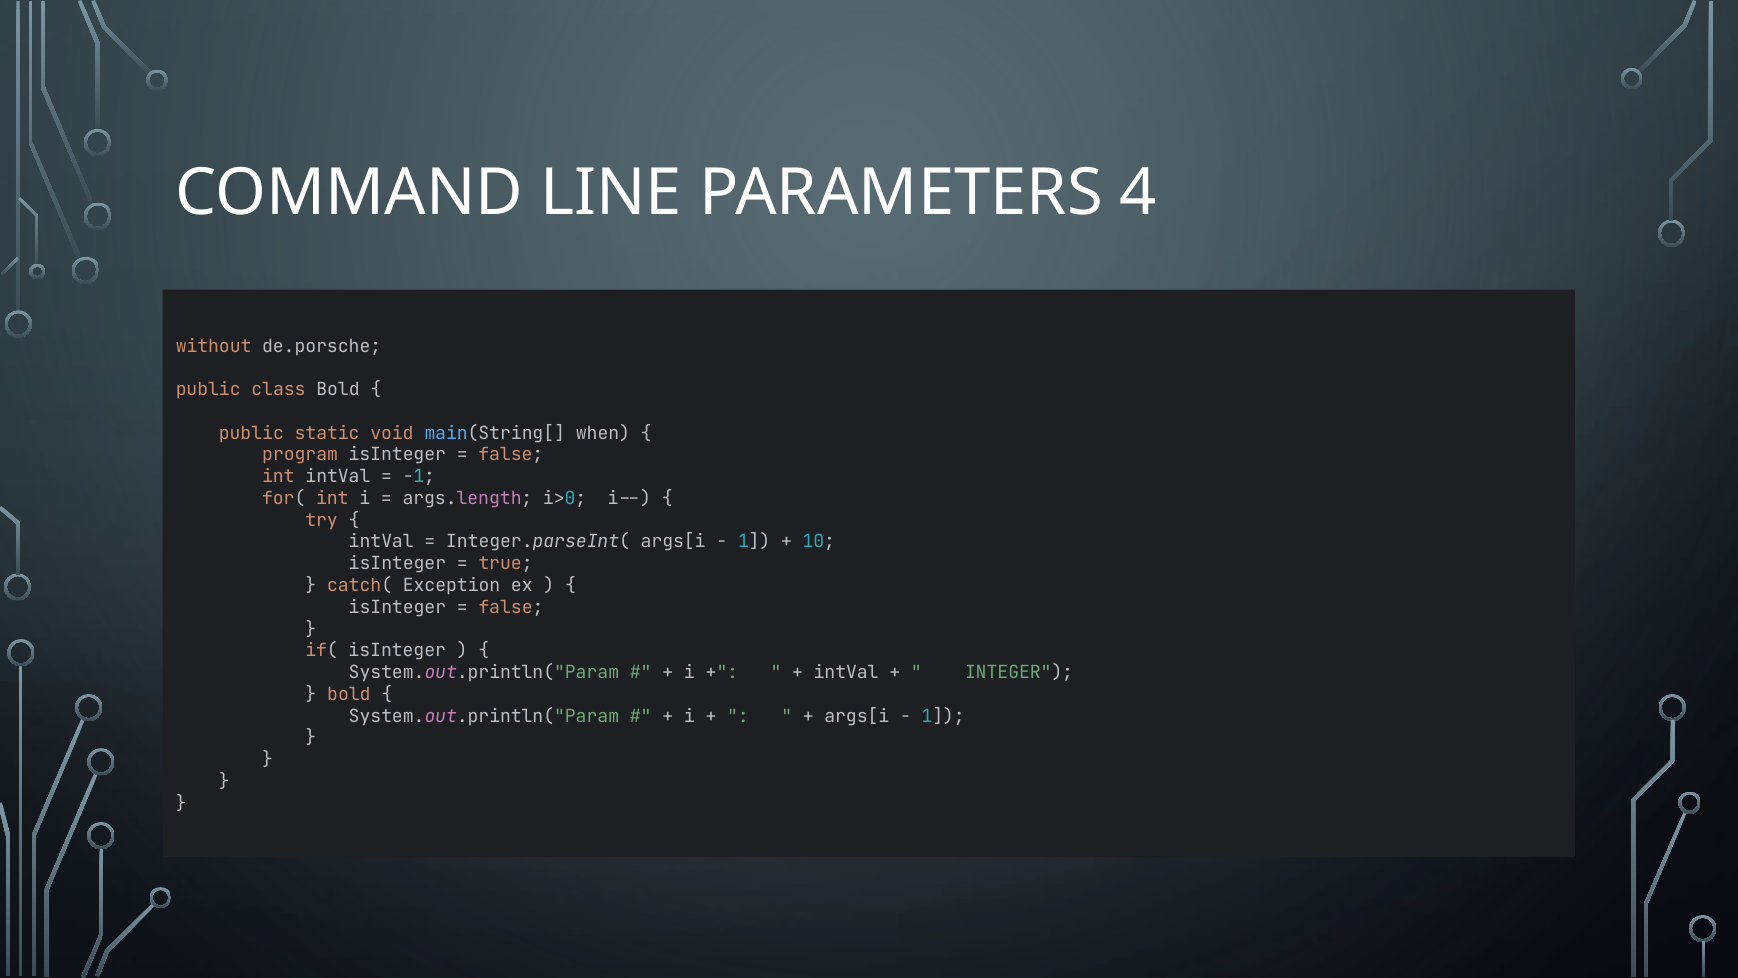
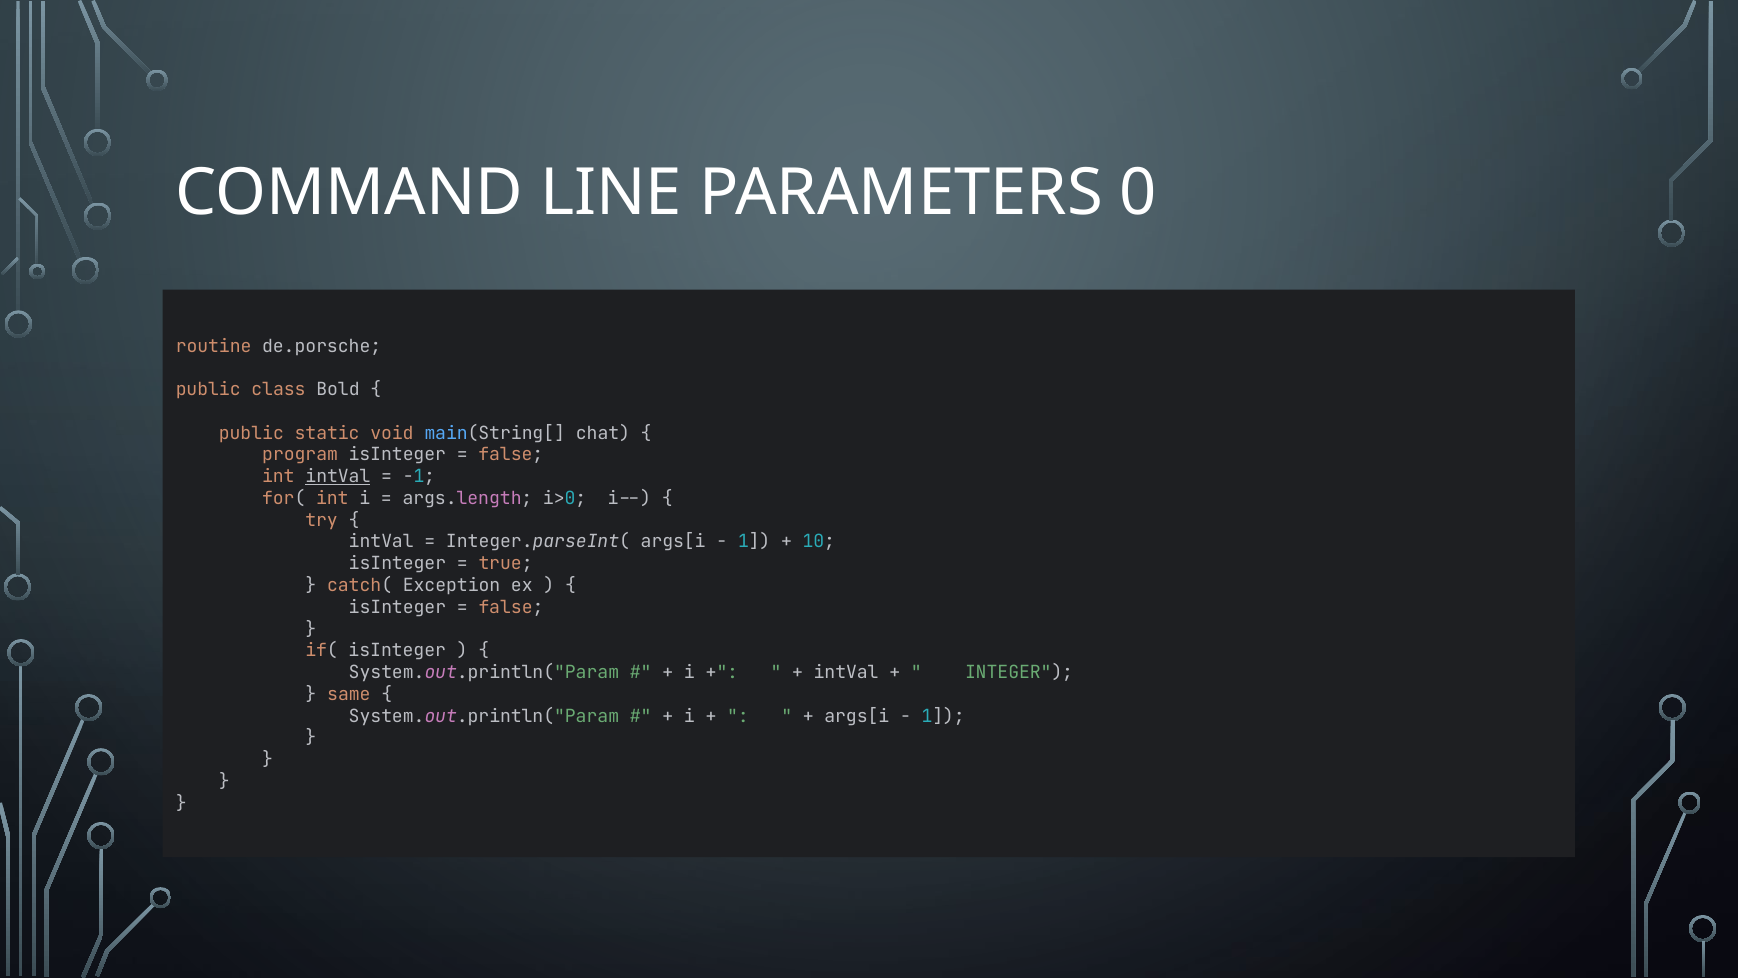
4: 4 -> 0 (1139, 193)
without: without -> routine (214, 346)
when: when -> chat (603, 433)
intVal underline: none -> present (338, 476)
bold: bold -> same (349, 694)
